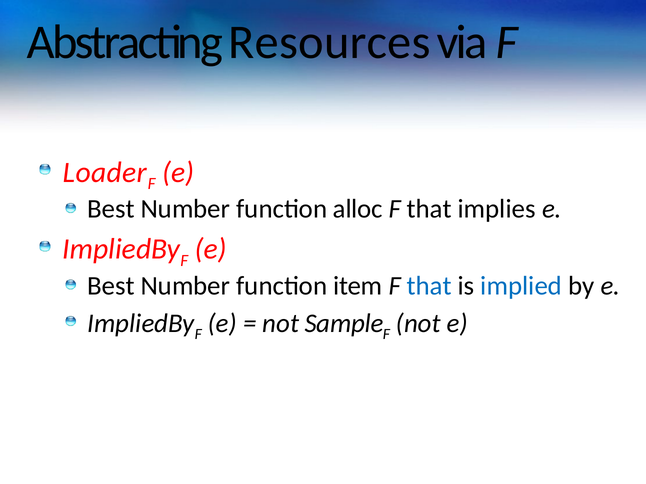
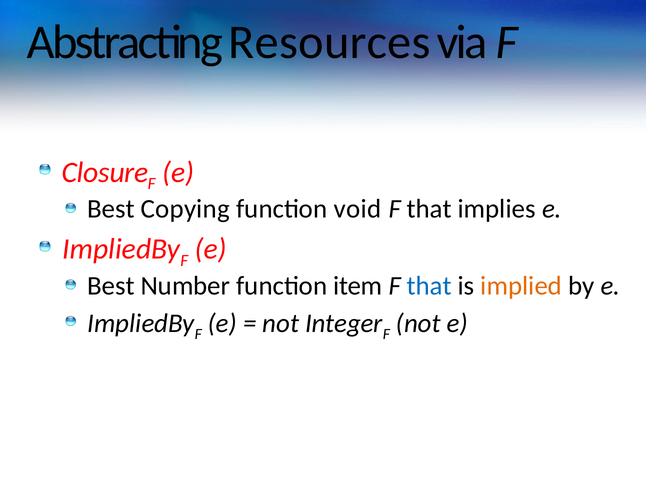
Loader: Loader -> Closure (105, 173)
Number: Number -> Copying (185, 209)
alloc: alloc -> void (358, 209)
implied colour: blue -> orange (521, 286)
Sample: Sample -> Integer (344, 324)
